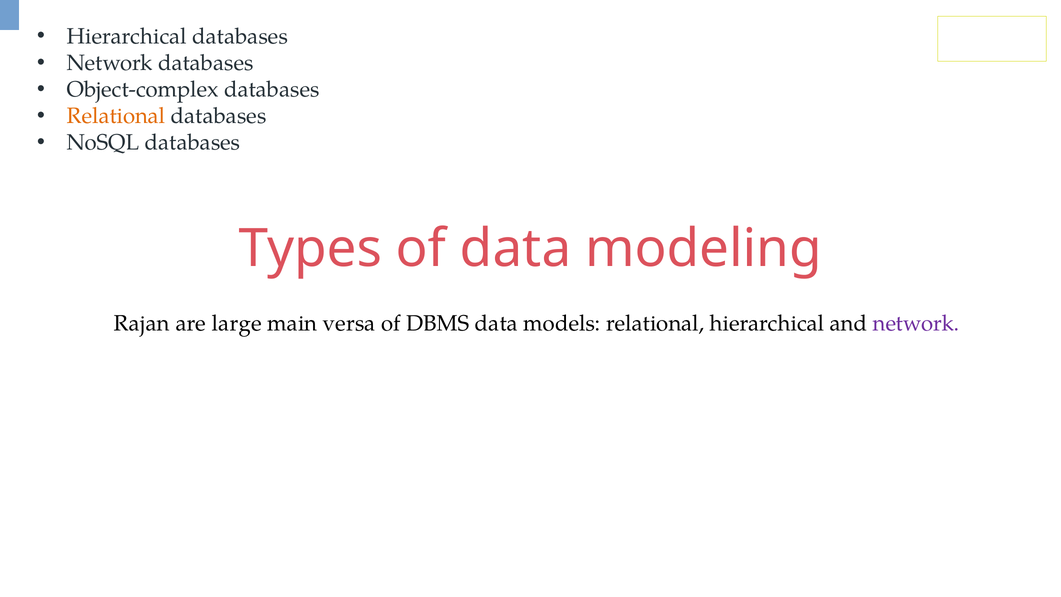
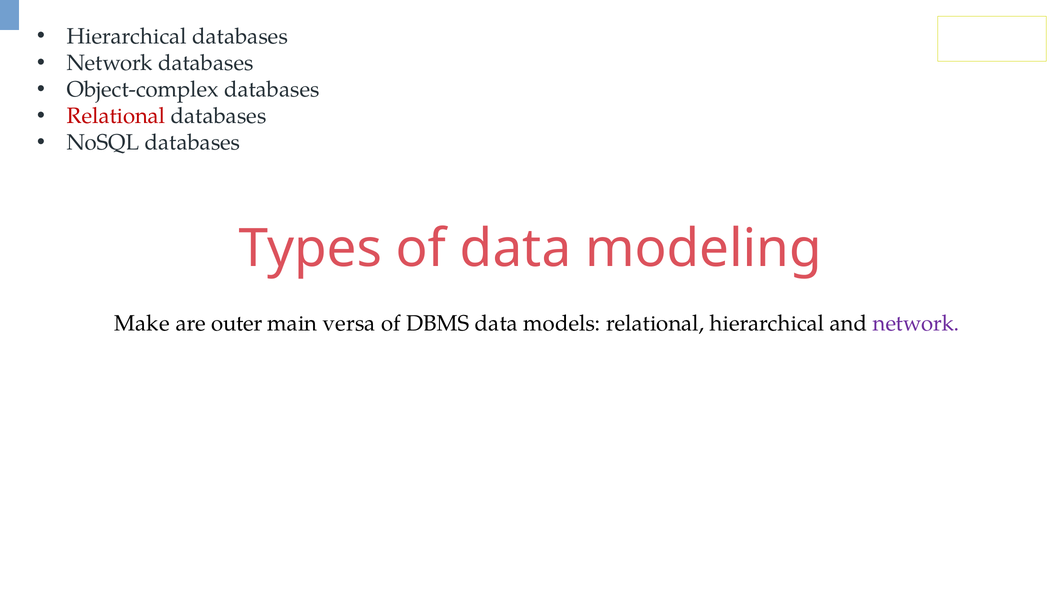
Relational colour: orange -> red (116, 116)
Rajan: Rajan -> Make (142, 323)
large: large -> outer (237, 323)
